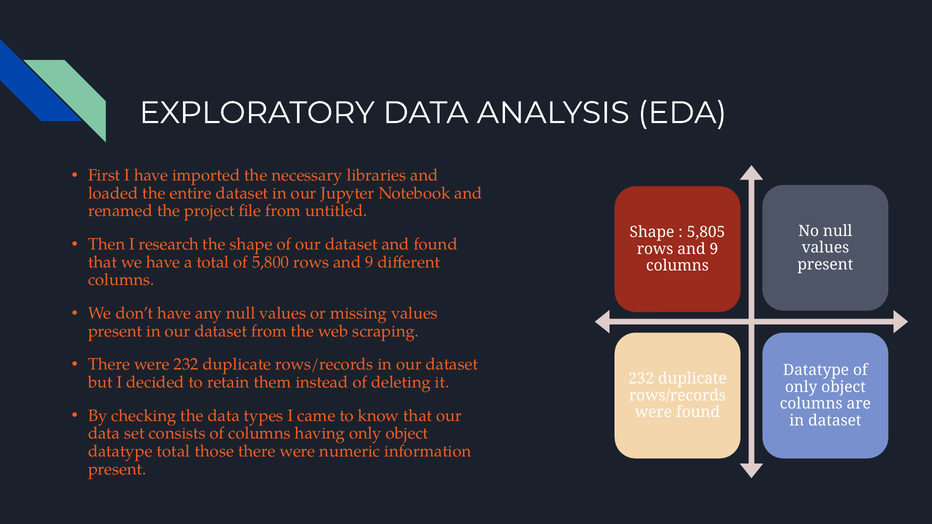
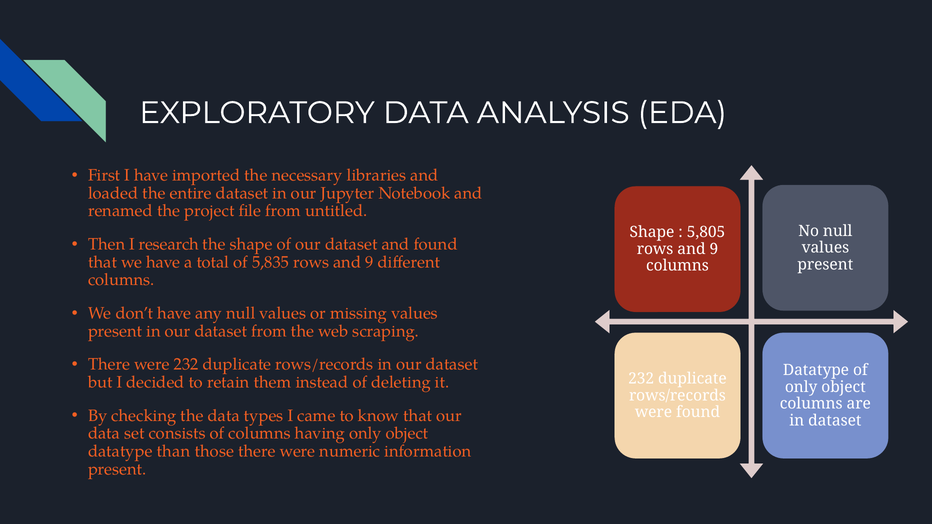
5,800: 5,800 -> 5,835 (271, 262)
datatype total: total -> than (174, 452)
